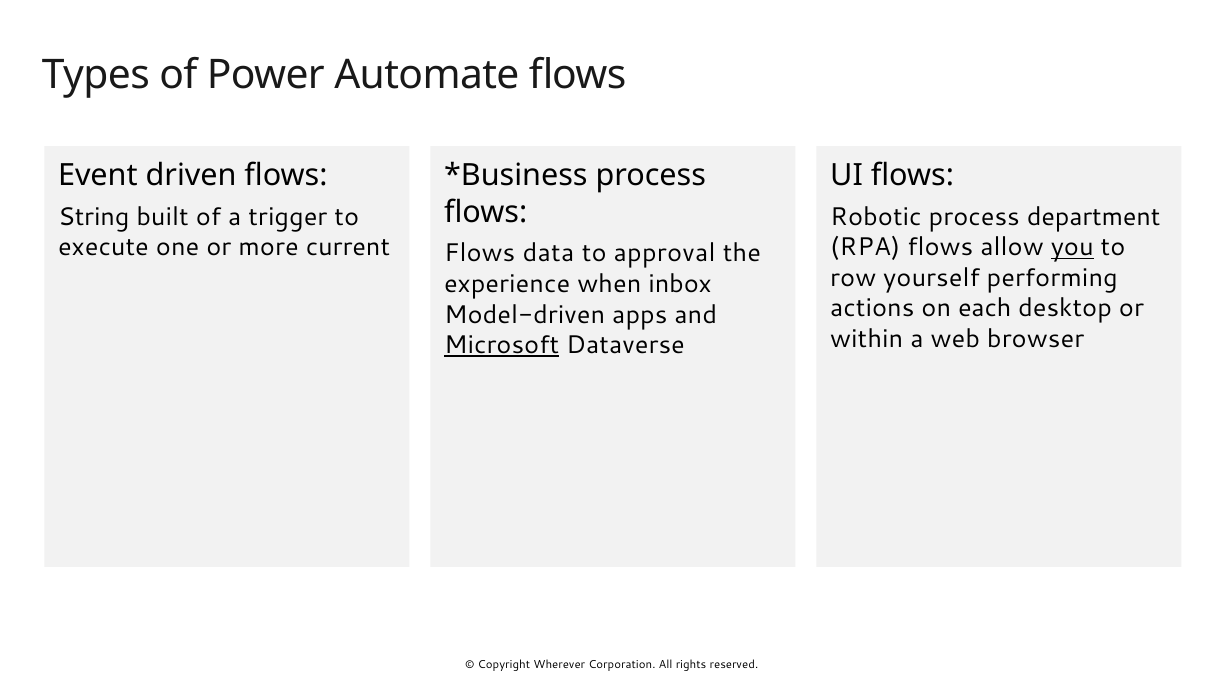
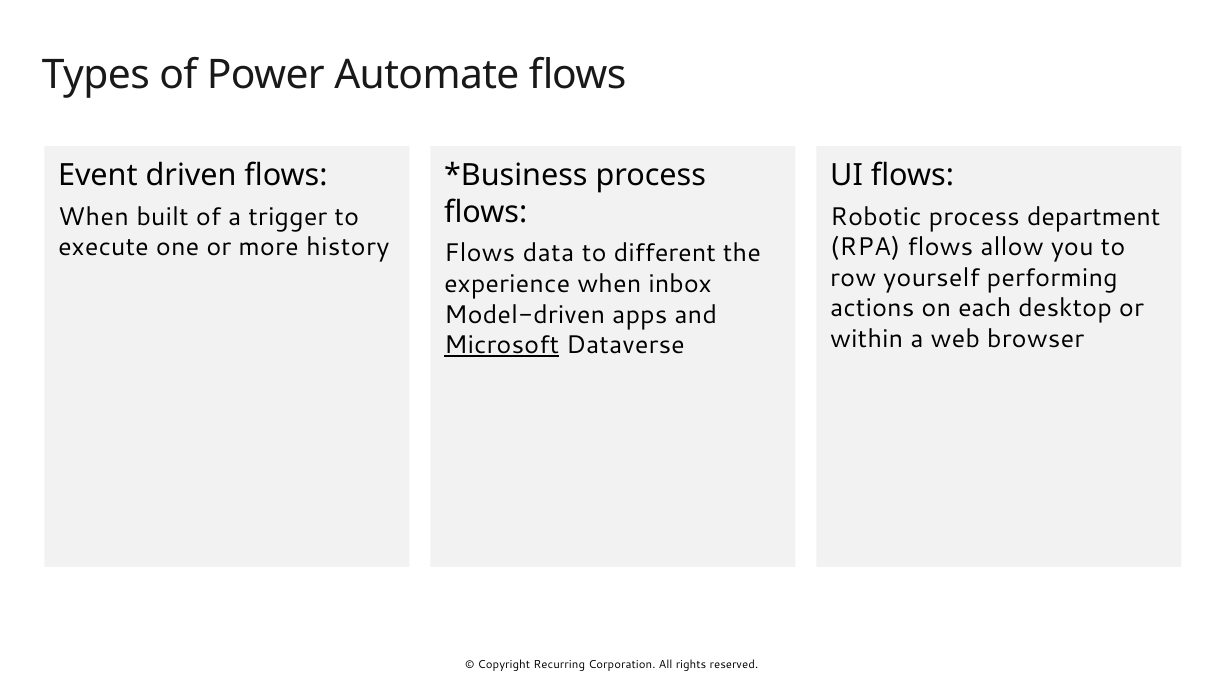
String: String -> When (94, 217)
current: current -> history (348, 247)
you underline: present -> none (1072, 247)
approval: approval -> different (665, 253)
Wherever: Wherever -> Recurring (559, 665)
